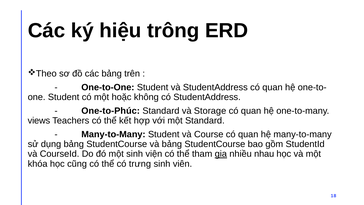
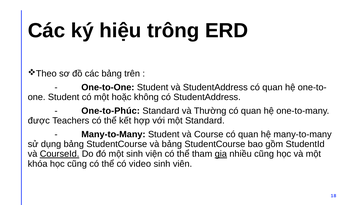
Storage: Storage -> Thường (210, 111)
views: views -> được (39, 121)
CourseId underline: none -> present (60, 154)
nhiều nhau: nhau -> cũng (264, 154)
trưng: trưng -> video (140, 164)
